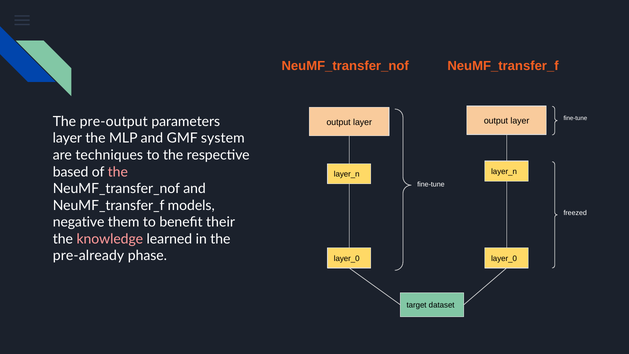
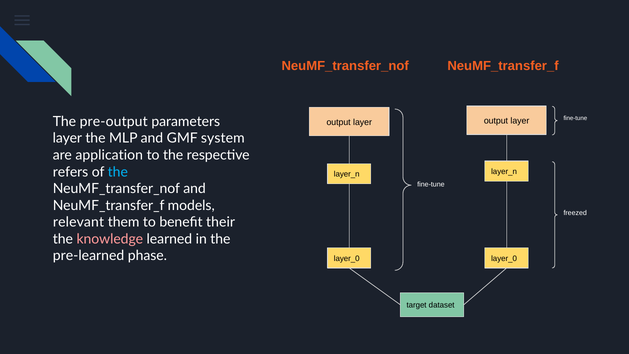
techniques: techniques -> application (109, 155)
based: based -> refers (71, 172)
the colour: pink -> light blue (118, 172)
negative: negative -> relevant (78, 222)
pre-already: pre-already -> pre-learned (89, 256)
